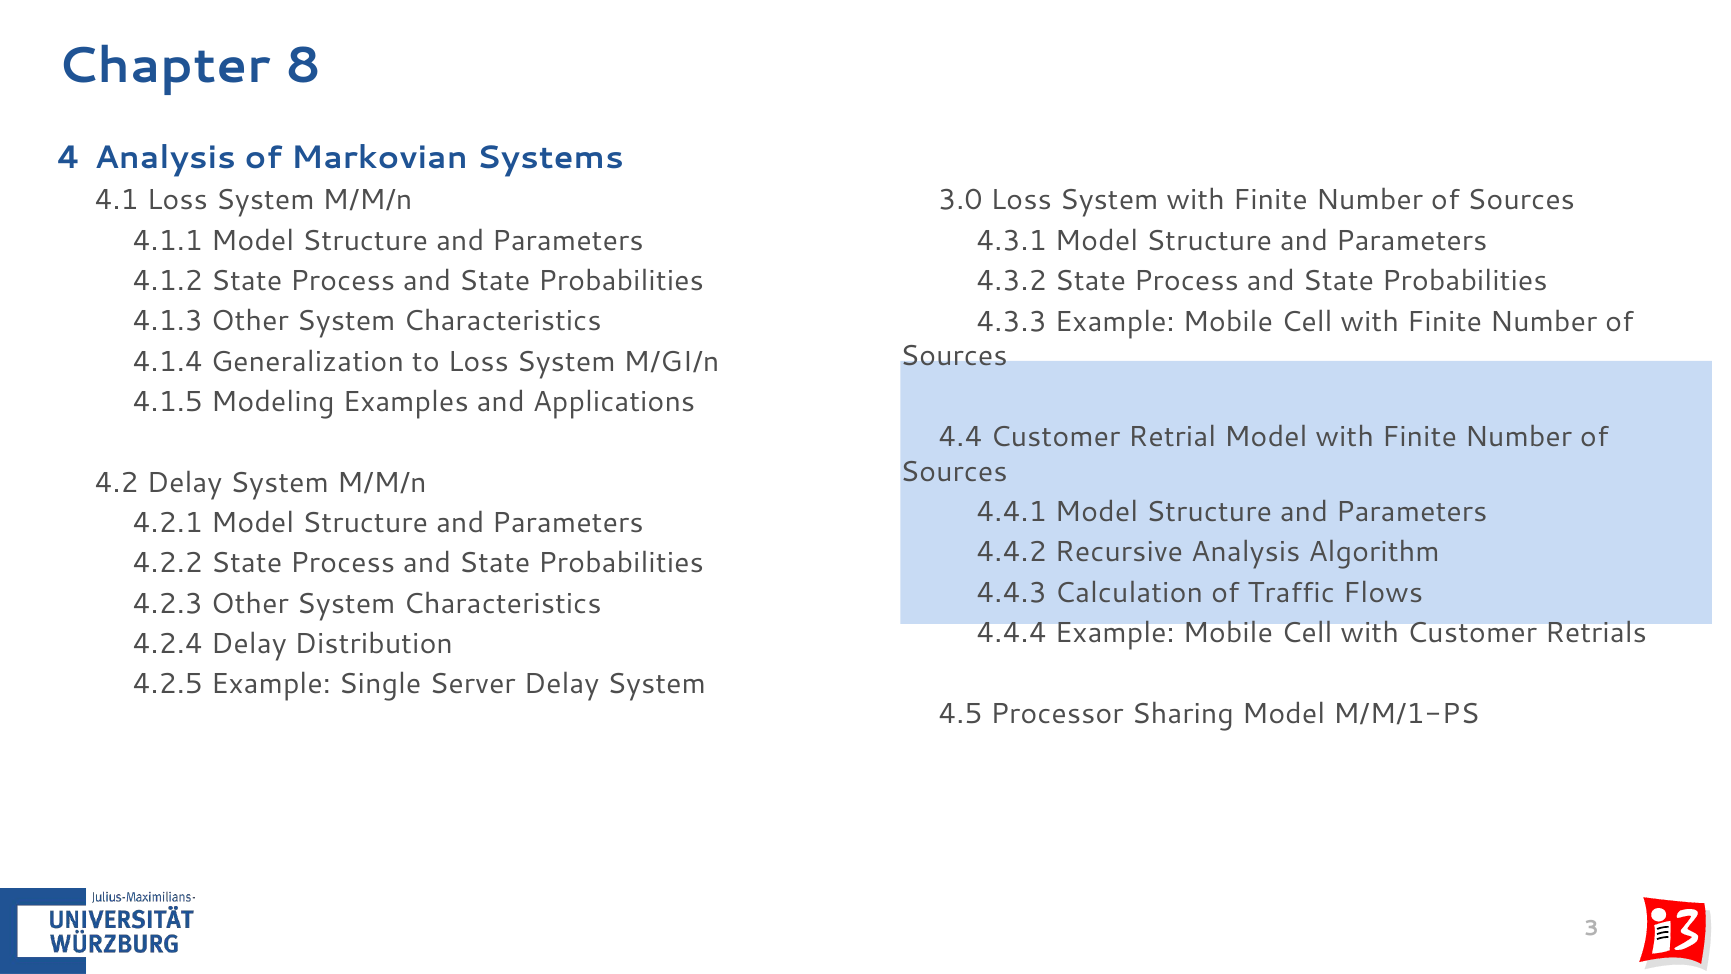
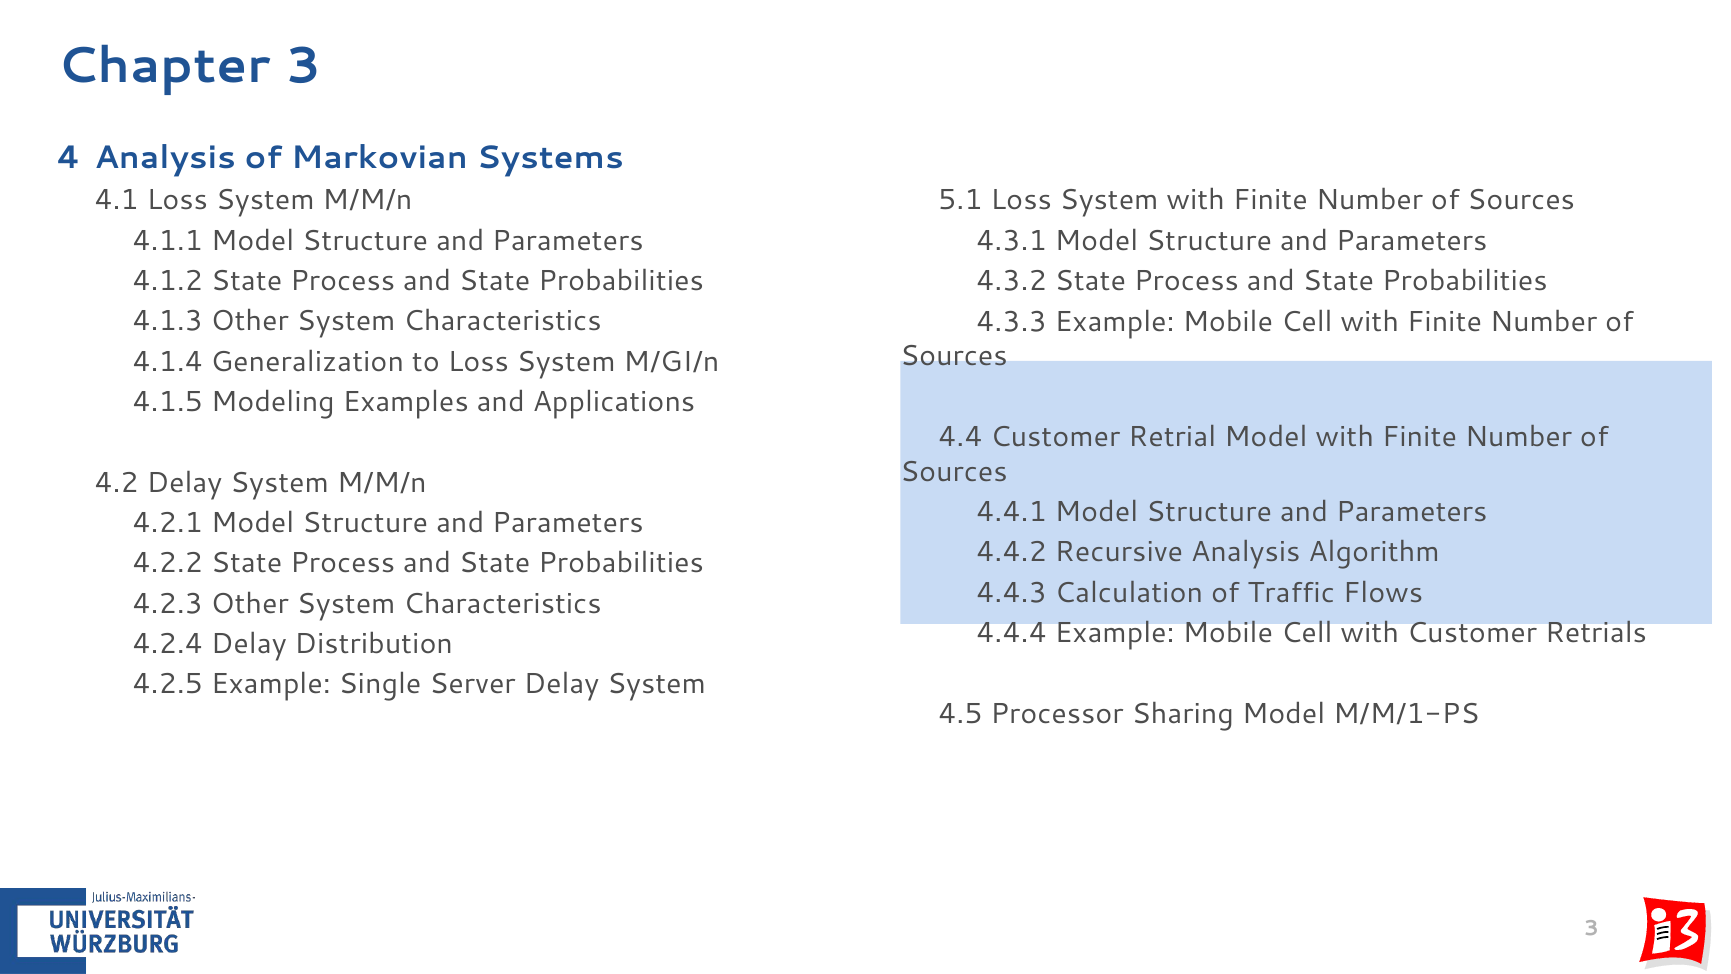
Chapter 8: 8 -> 3 (304, 66)
3.0: 3.0 -> 5.1 (960, 200)
